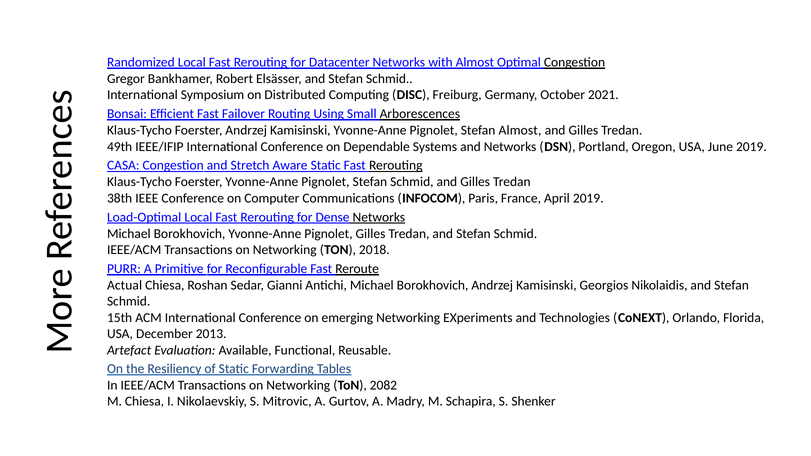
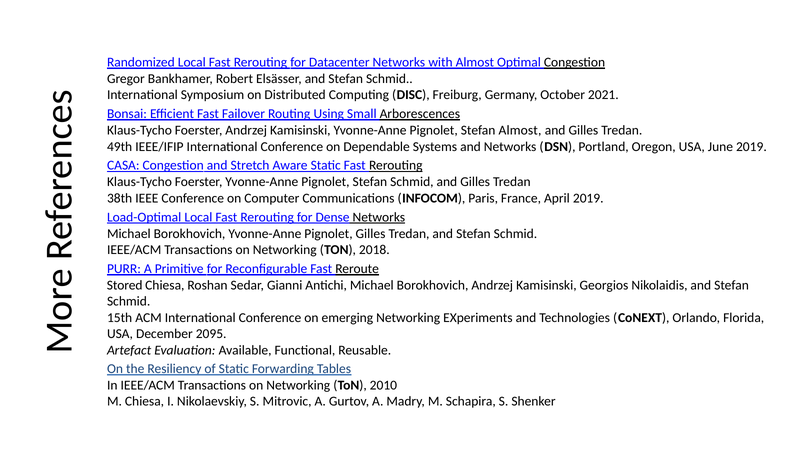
Actual: Actual -> Stored (125, 285)
2013: 2013 -> 2095 (211, 334)
2082: 2082 -> 2010 (383, 385)
